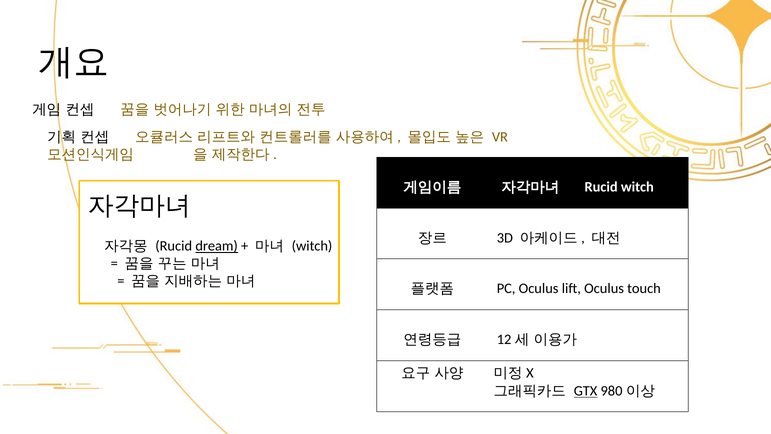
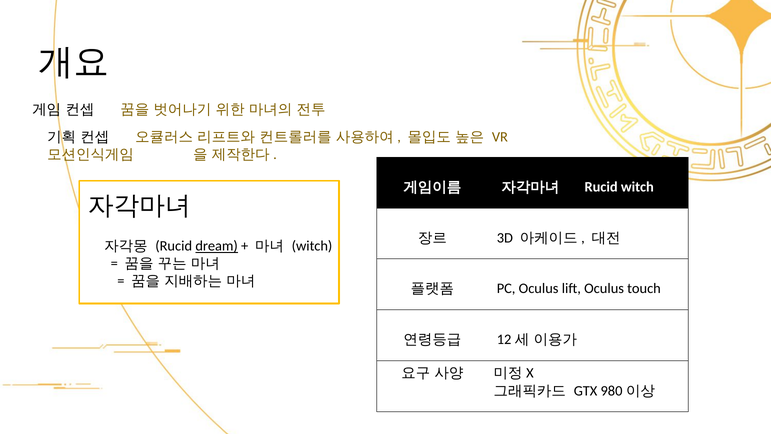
GTX underline: present -> none (586, 391)
